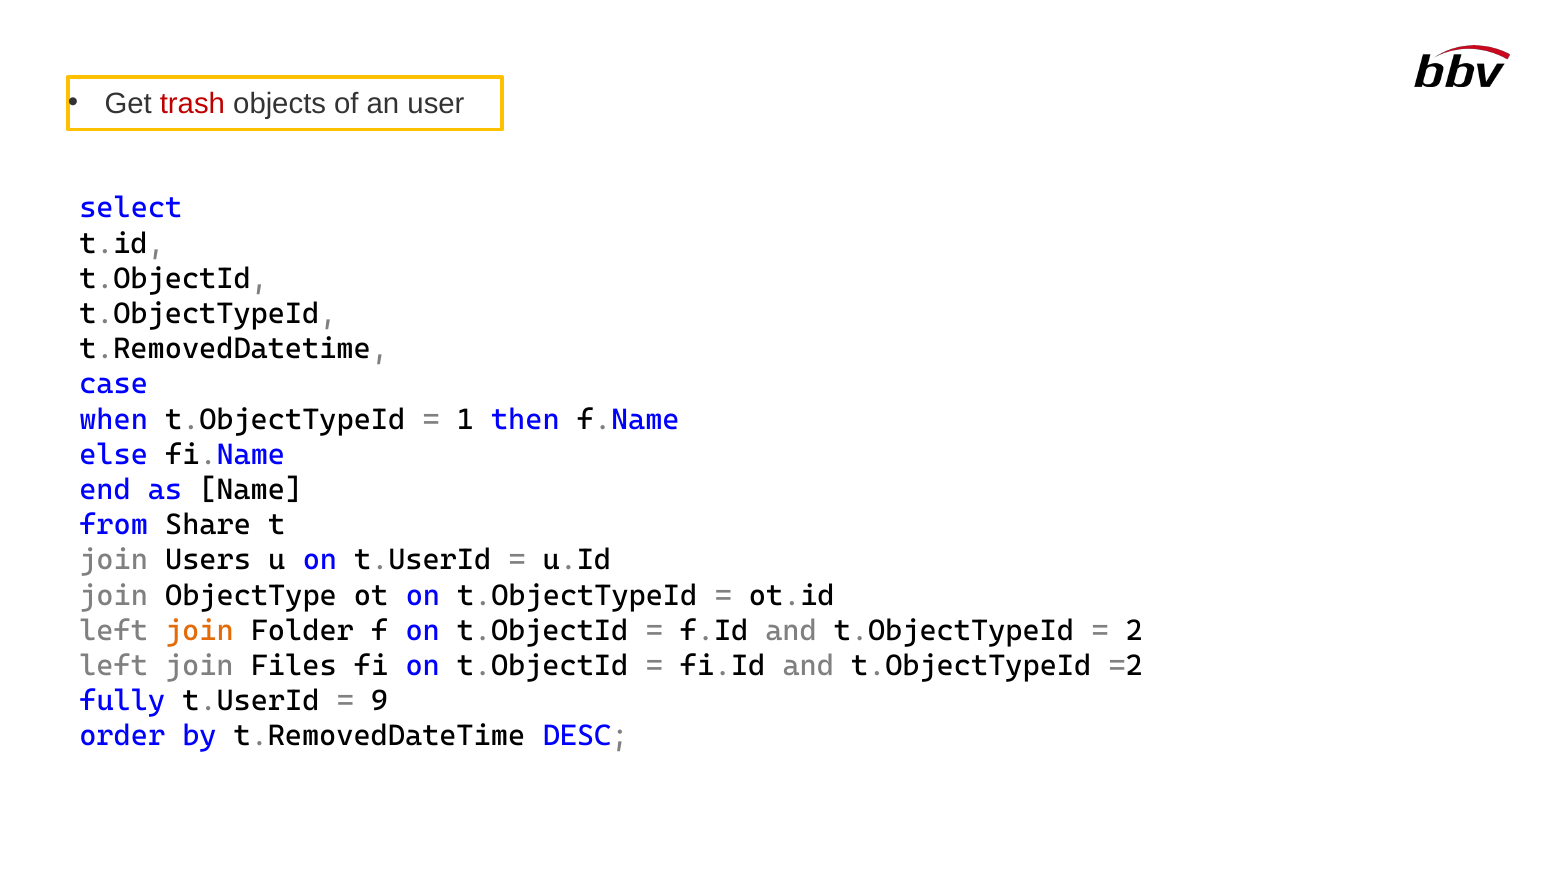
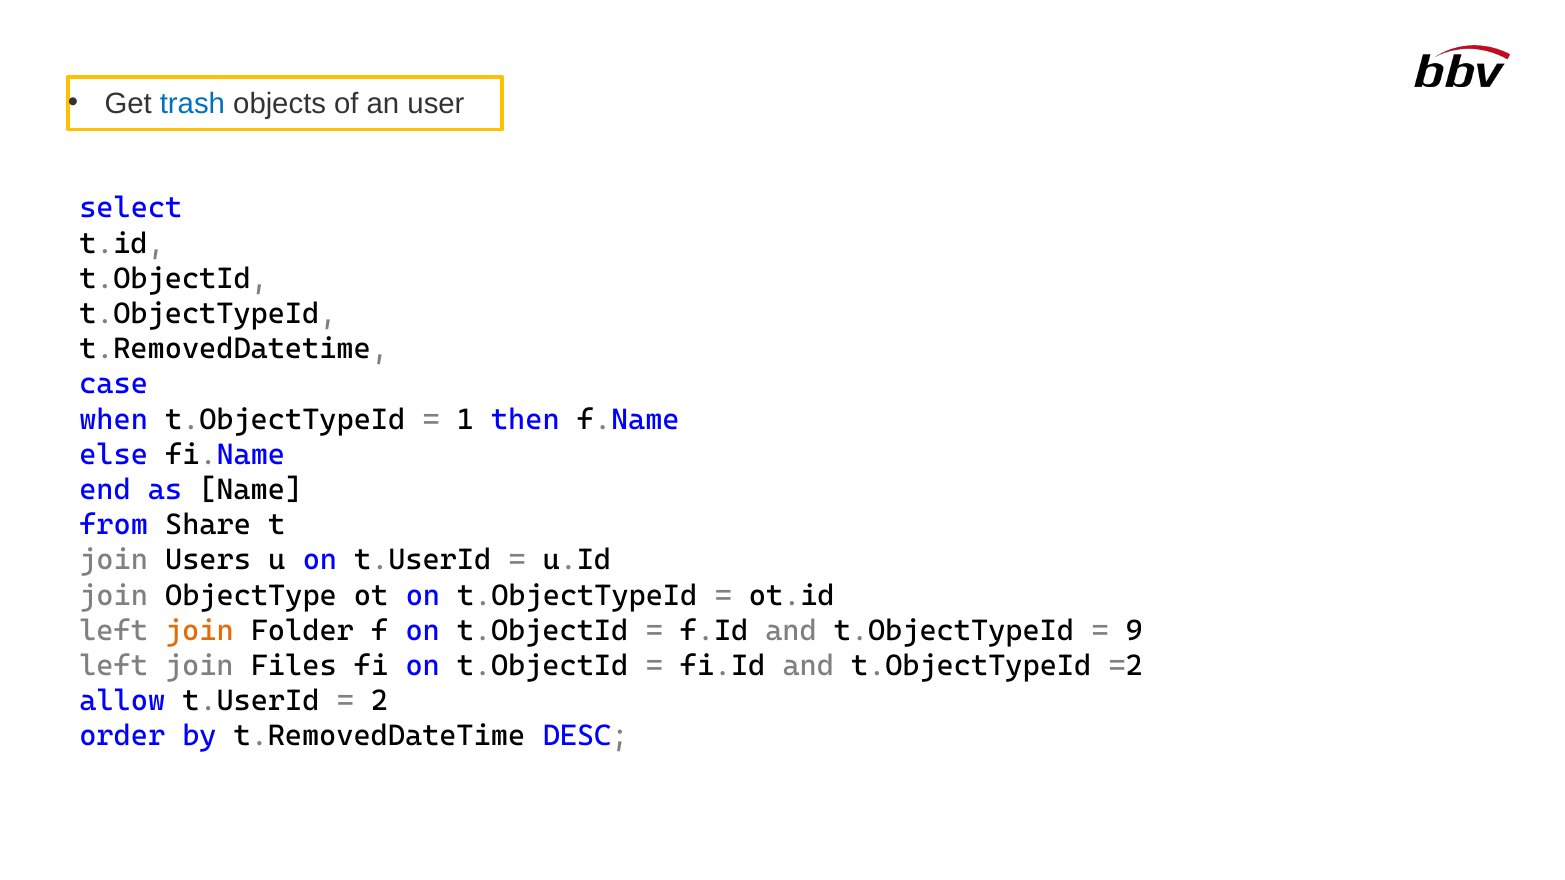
trash colour: red -> blue (192, 103)
2: 2 -> 9 (1134, 631)
fully: fully -> allow (122, 701)
9: 9 -> 2 (379, 701)
